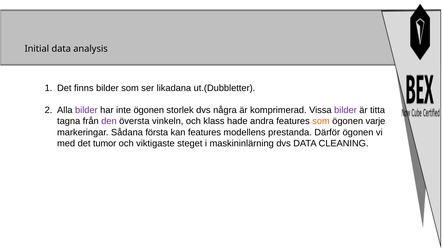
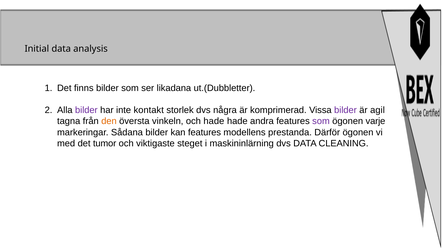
inte ögonen: ögonen -> kontakt (149, 110)
titta: titta -> agil (378, 110)
den colour: purple -> orange (109, 121)
och klass: klass -> hade (214, 121)
som colour: orange -> purple (321, 121)
Sådana första: första -> bilder (157, 132)
